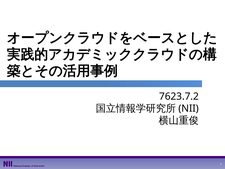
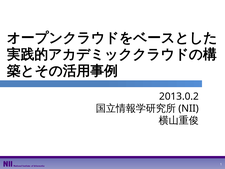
7623.7.2: 7623.7.2 -> 2013.0.2 (179, 96)
